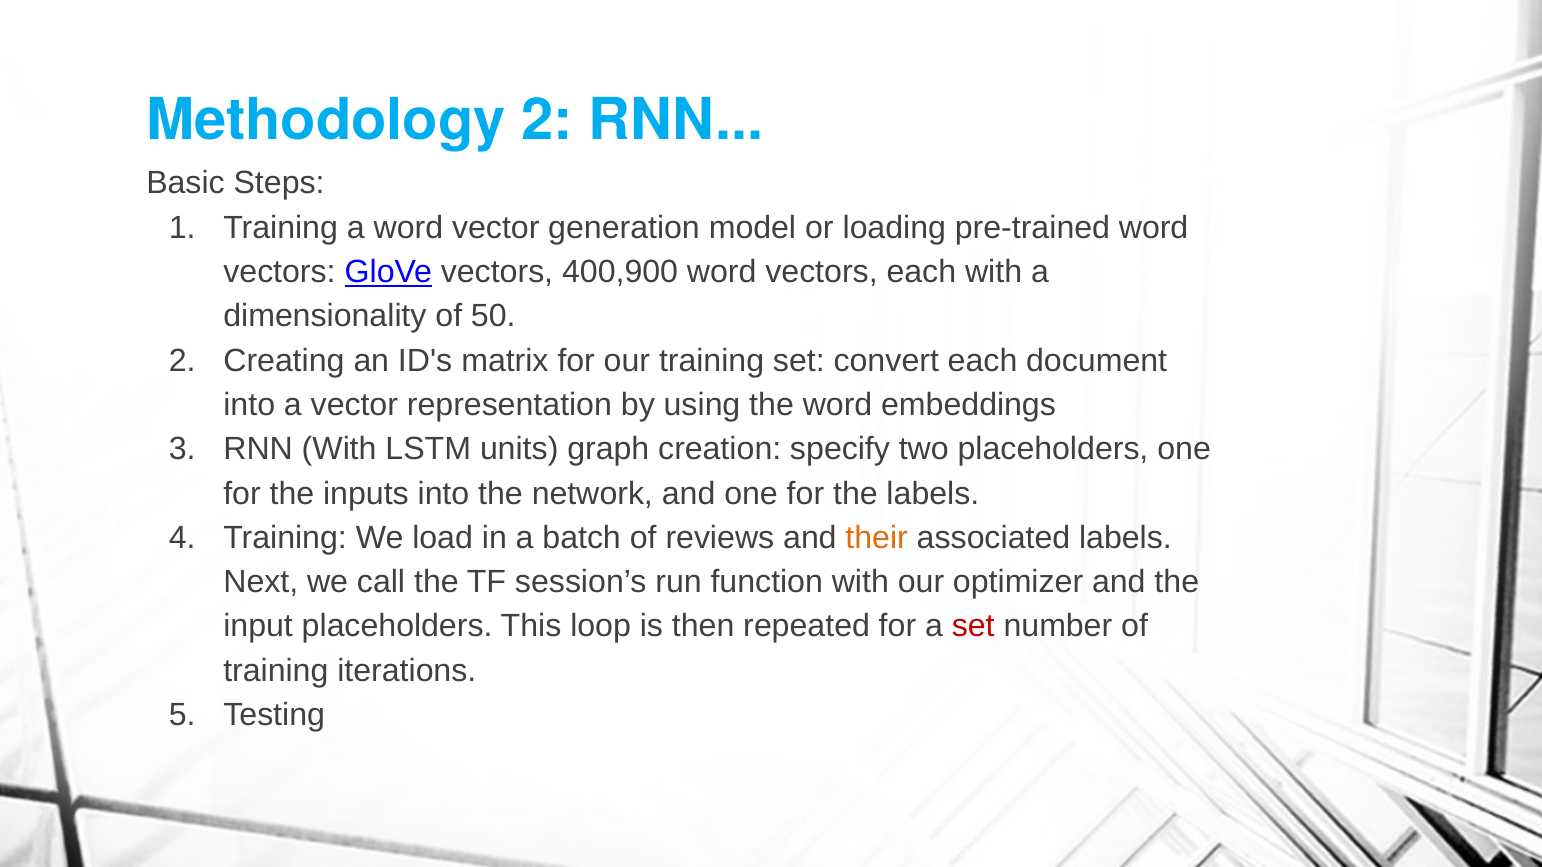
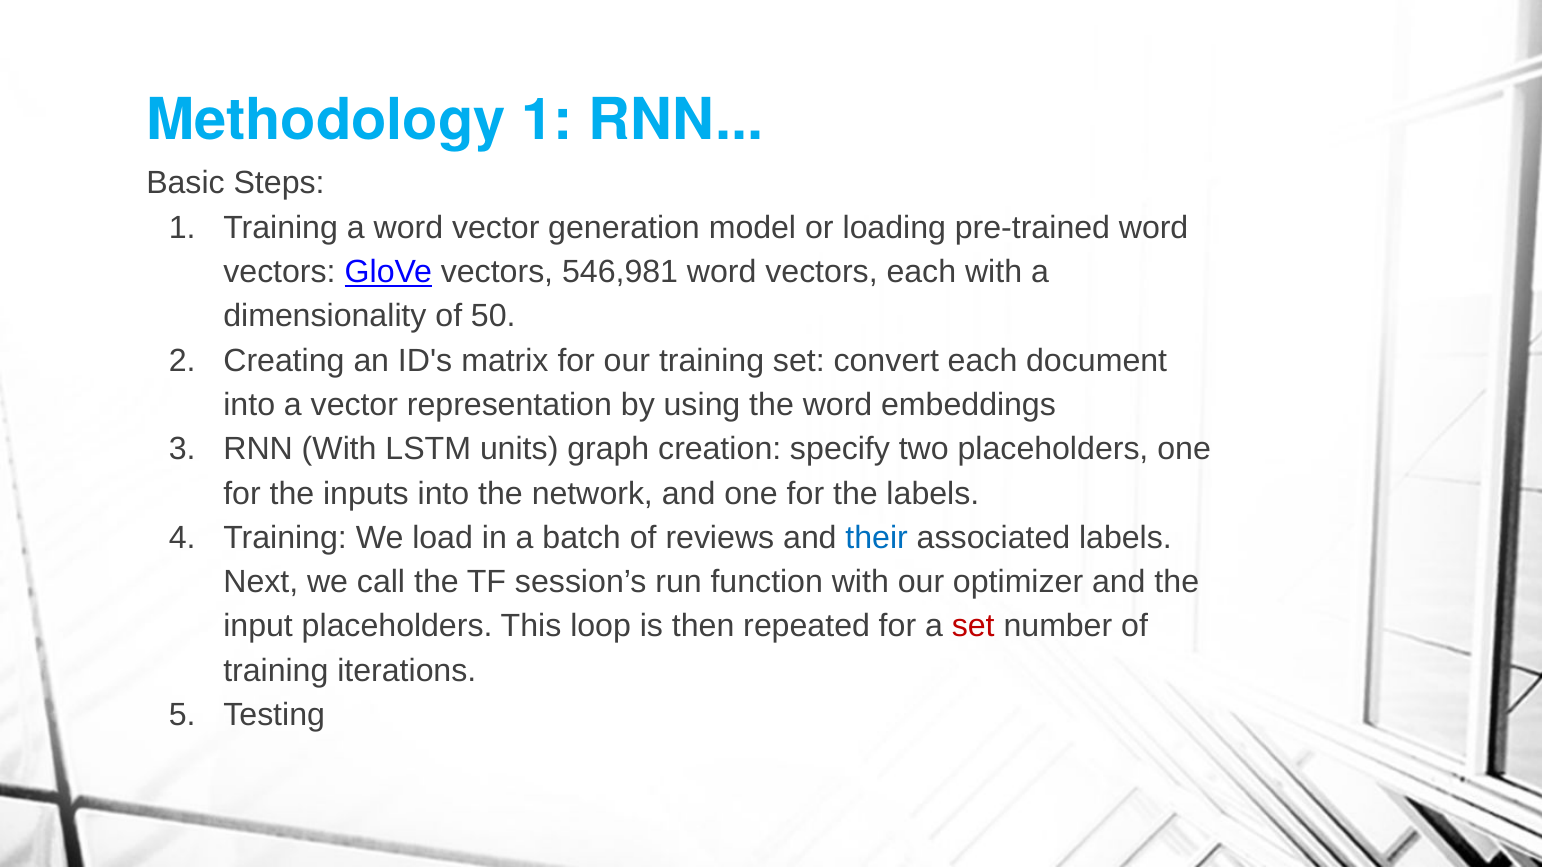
Methodology 2: 2 -> 1 (547, 121)
400,900: 400,900 -> 546,981 (620, 272)
their colour: orange -> blue (877, 538)
